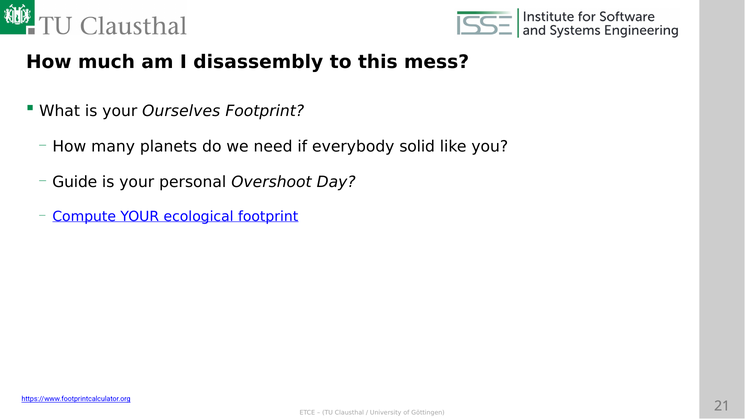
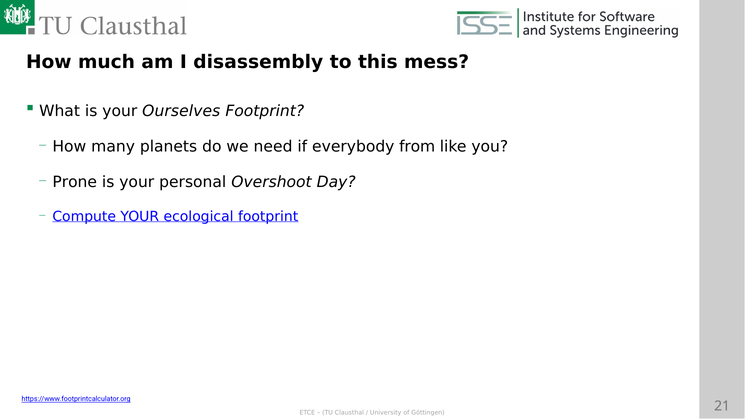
solid: solid -> from (417, 147)
Guide: Guide -> Prone (75, 182)
